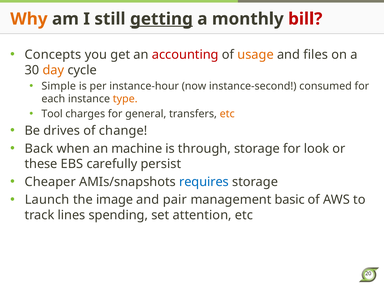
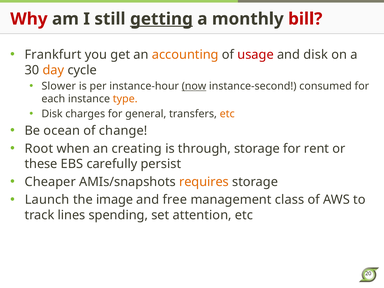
Why colour: orange -> red (29, 19)
Concepts: Concepts -> Frankfurt (53, 55)
accounting colour: red -> orange (185, 55)
usage colour: orange -> red (256, 55)
and files: files -> disk (316, 55)
Simple: Simple -> Slower (59, 86)
now underline: none -> present (194, 86)
Tool: Tool -> Disk (52, 114)
drives: drives -> ocean (62, 131)
Back: Back -> Root (39, 149)
machine: machine -> creating (137, 149)
look: look -> rent (317, 149)
requires colour: blue -> orange (204, 182)
pair: pair -> free (175, 200)
basic: basic -> class (290, 200)
